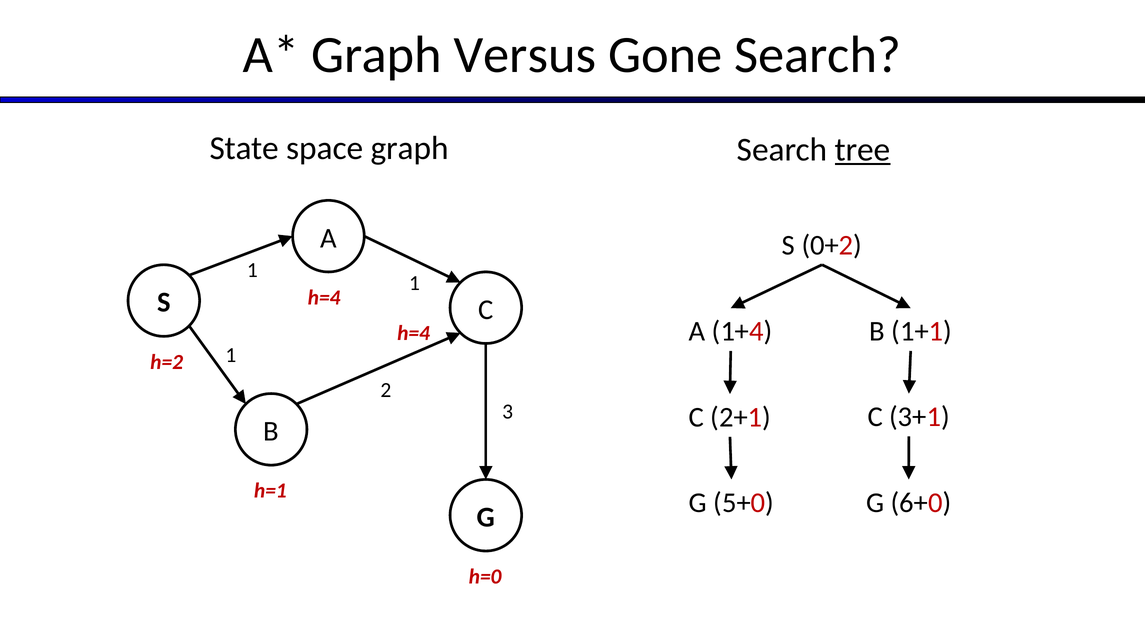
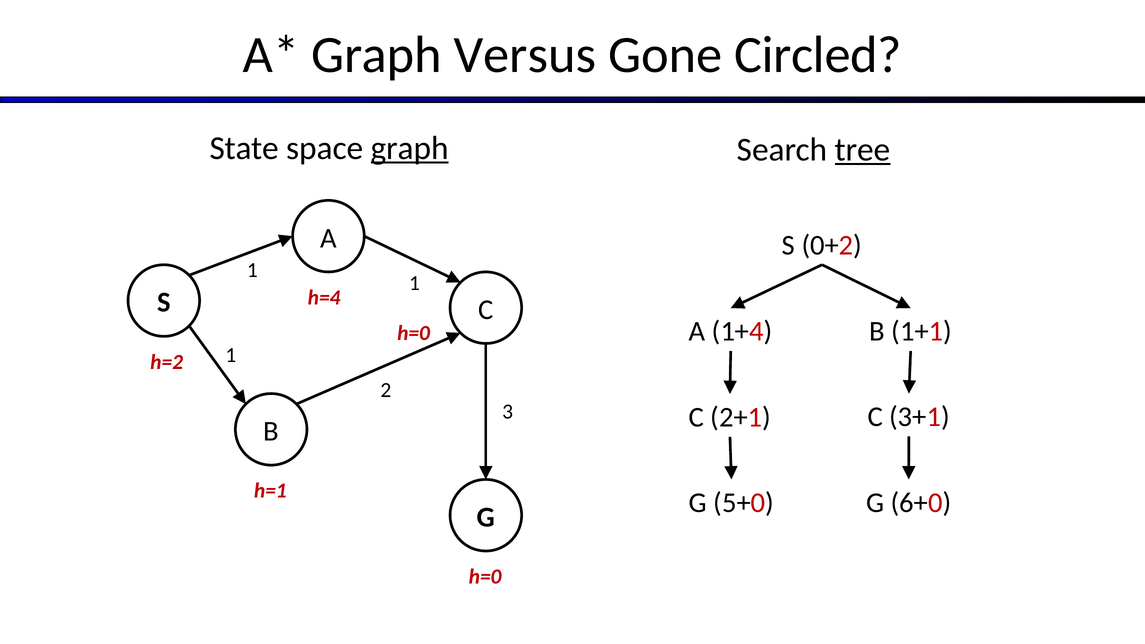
Gone Search: Search -> Circled (818, 55)
graph underline: none -> present (410, 148)
h=4: h=4 -> h=0 (414, 333)
